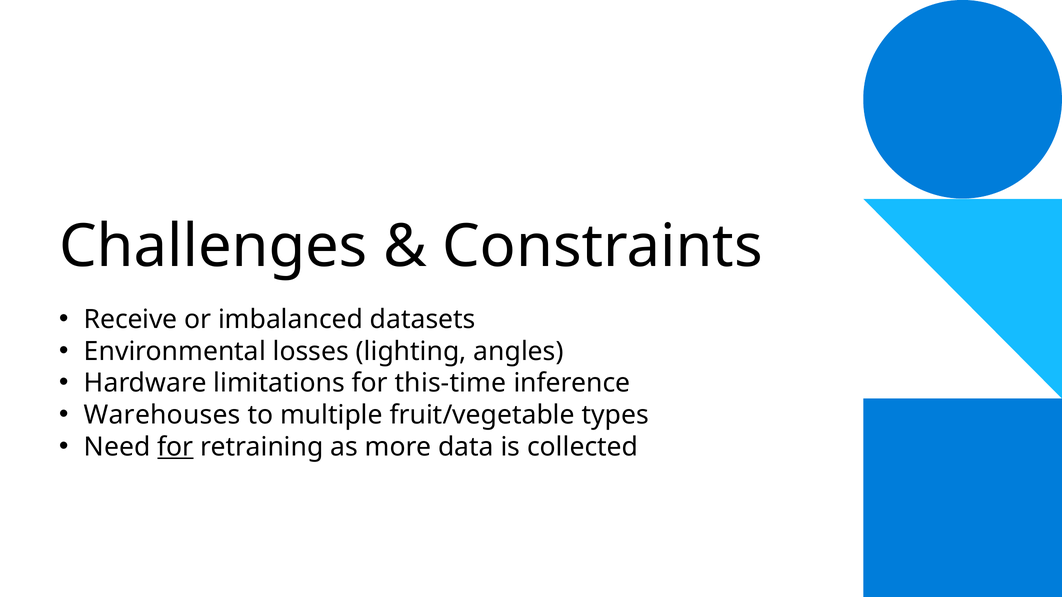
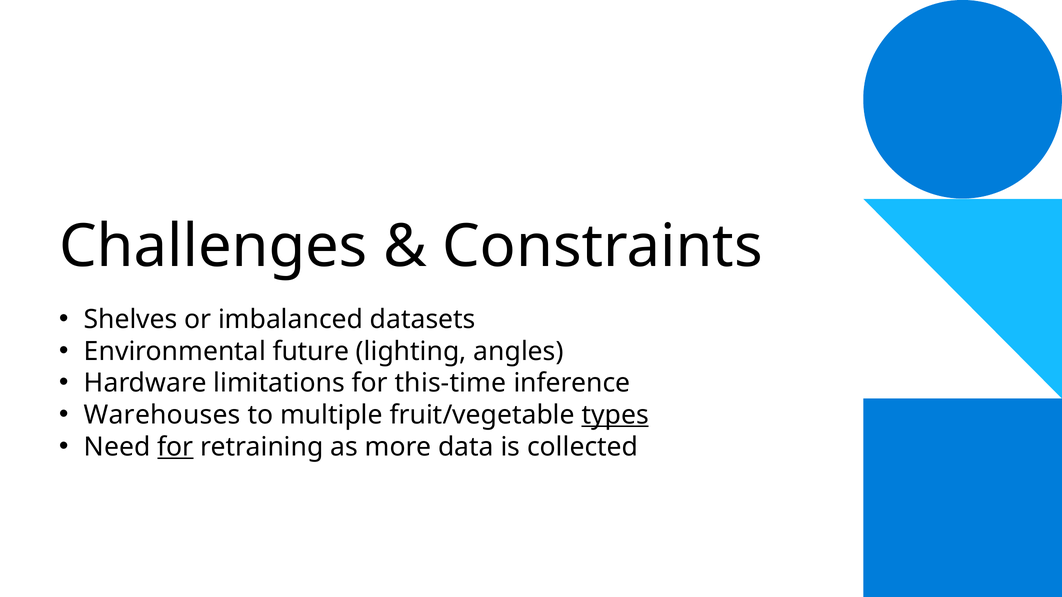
Receive: Receive -> Shelves (131, 320)
losses: losses -> future (311, 352)
types underline: none -> present (615, 415)
